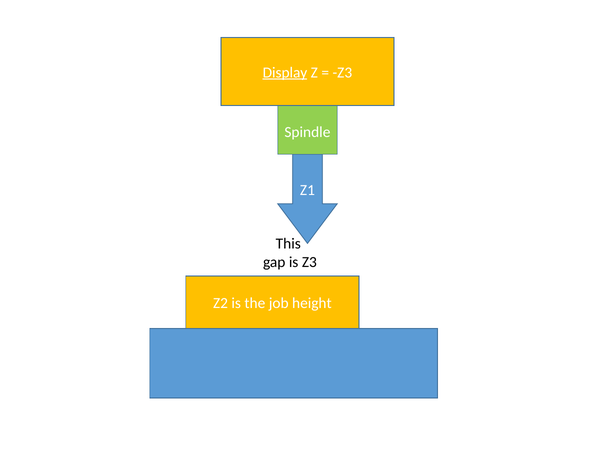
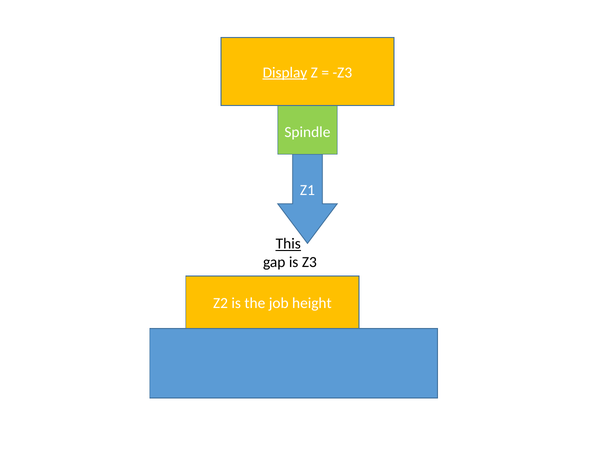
This underline: none -> present (288, 244)
